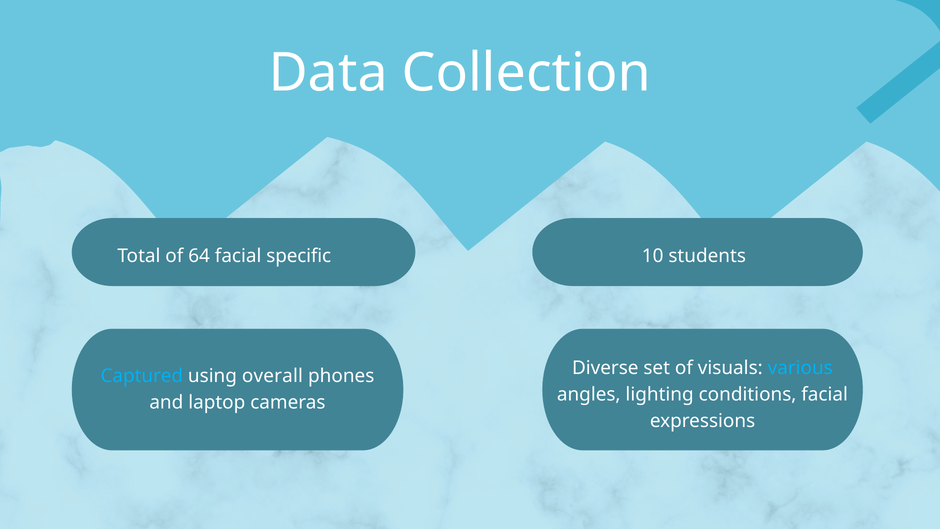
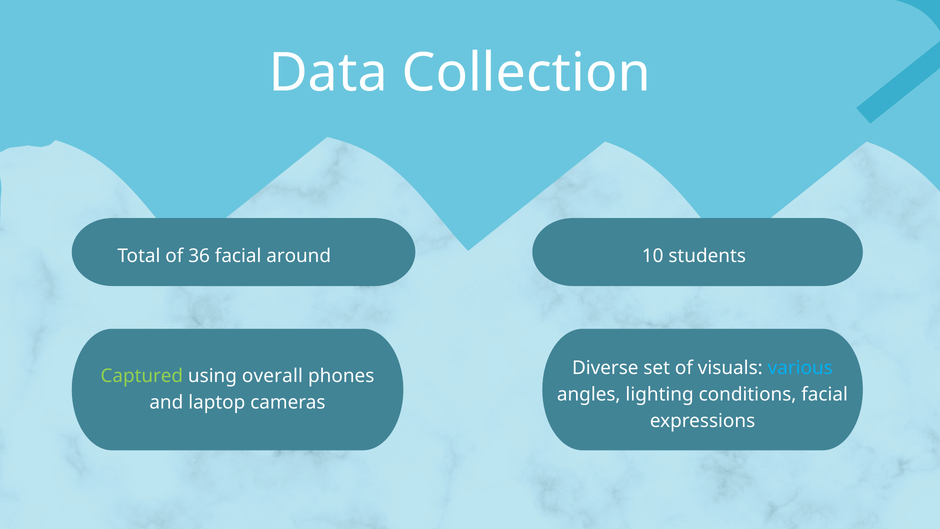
64: 64 -> 36 (199, 256)
specific: specific -> around (299, 256)
Captured colour: light blue -> light green (142, 376)
